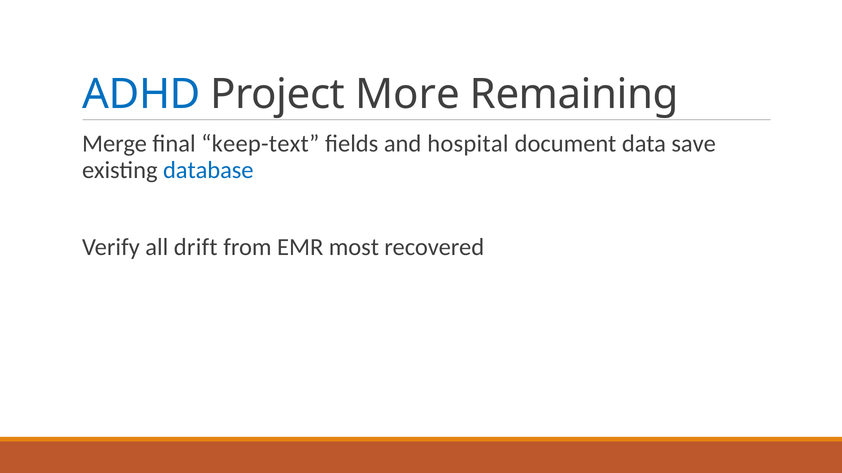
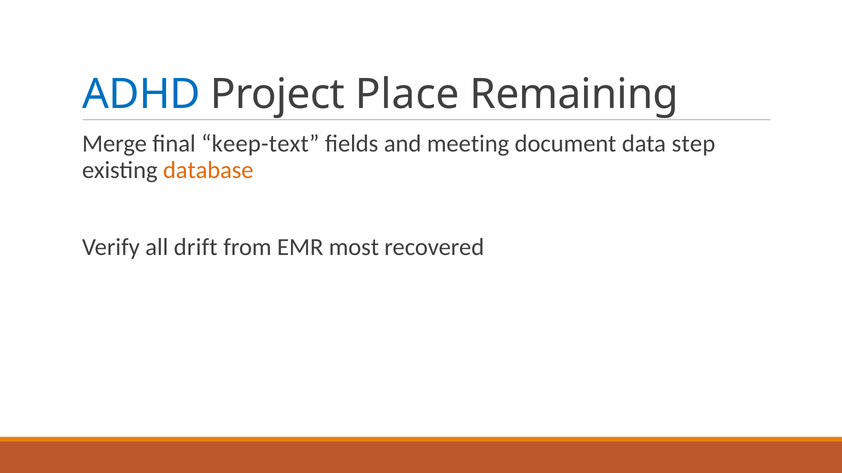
More: More -> Place (407, 94)
hospital: hospital -> meeting (468, 144)
save: save -> step (693, 144)
database colour: blue -> orange (208, 170)
